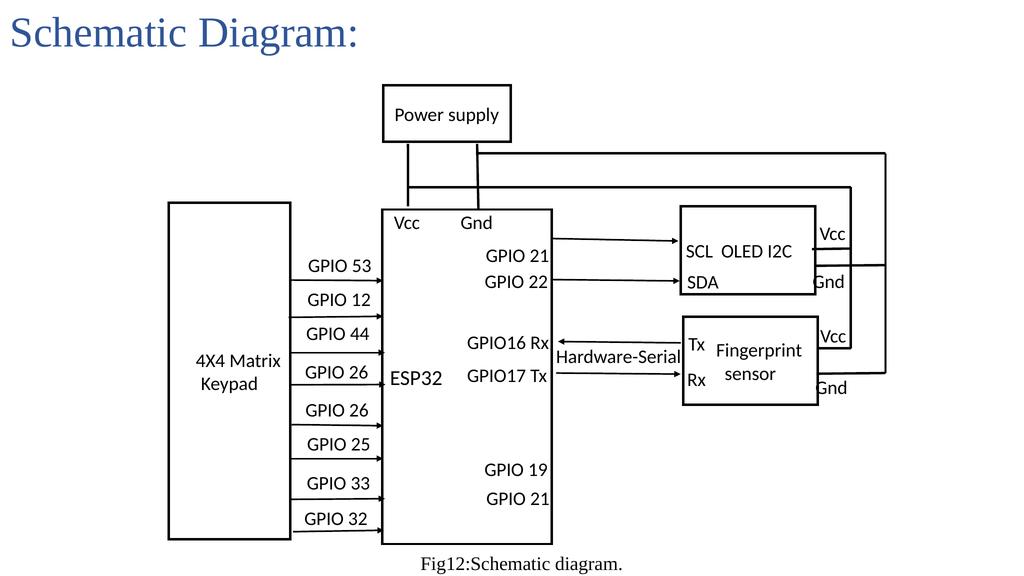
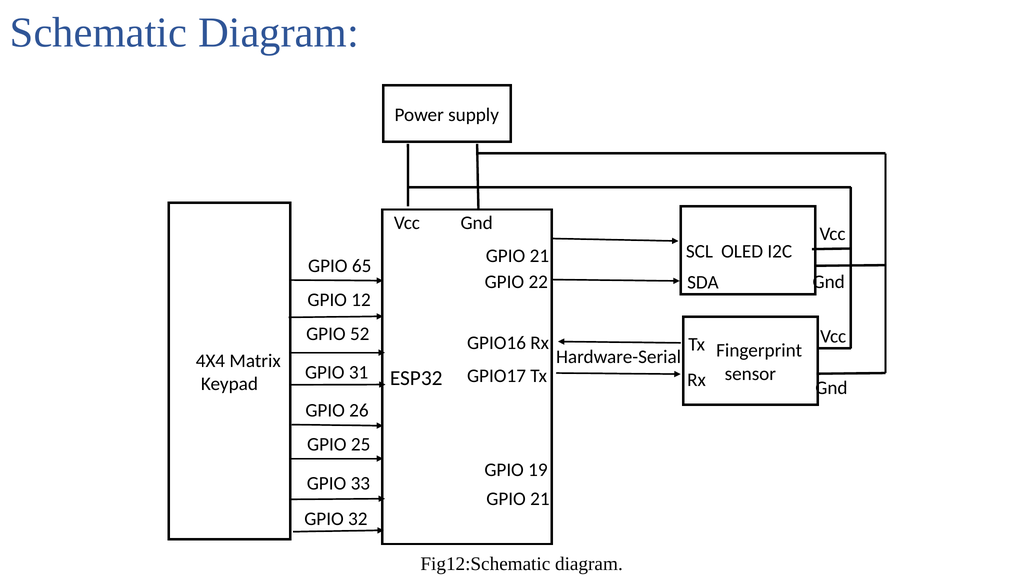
53: 53 -> 65 (362, 266)
44: 44 -> 52 (360, 334)
26: 26 -> 31 (359, 372)
